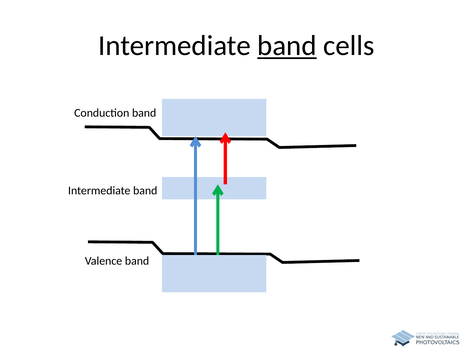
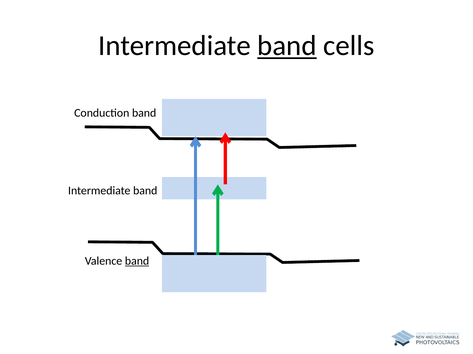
band underline: none -> present (137, 262)
